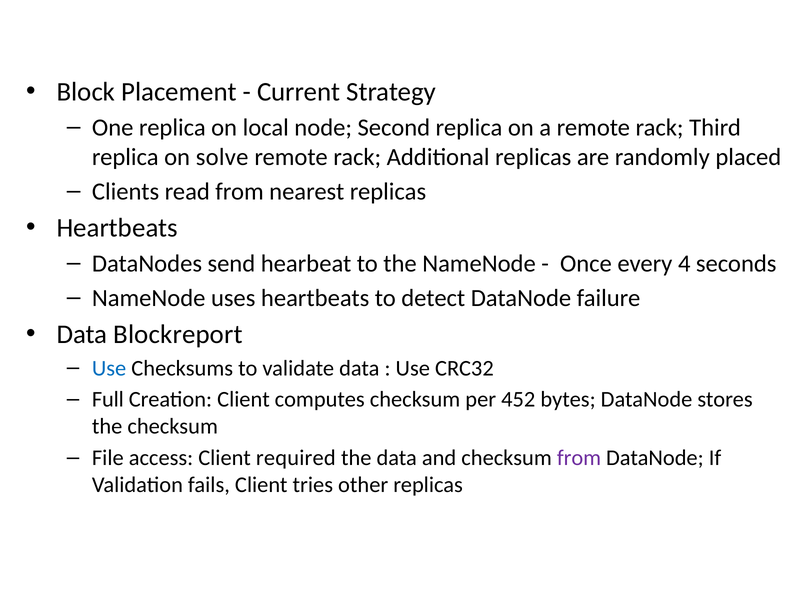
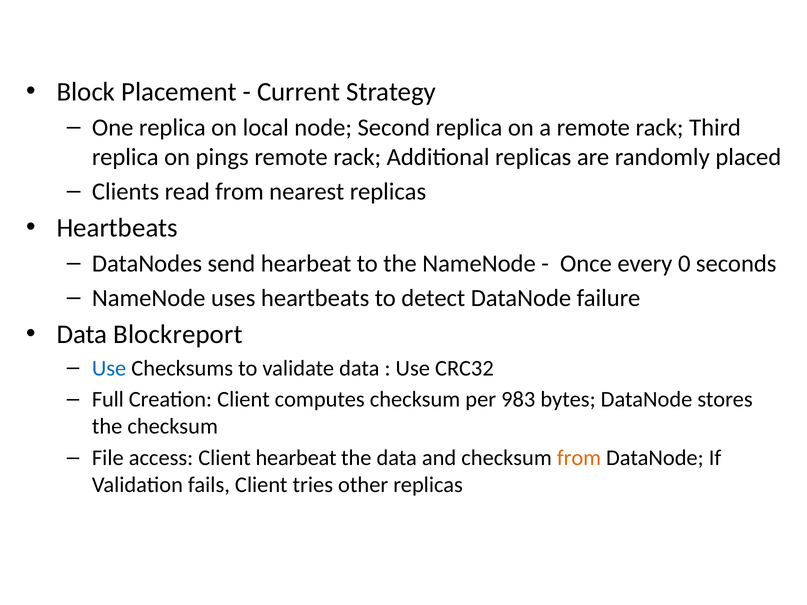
solve: solve -> pings (222, 157)
4: 4 -> 0 (684, 264)
452: 452 -> 983 (518, 400)
Client required: required -> hearbeat (296, 458)
from colour: purple -> orange (579, 458)
